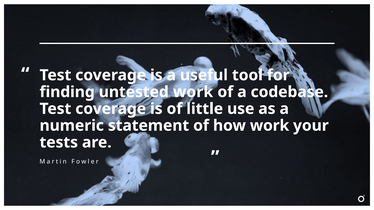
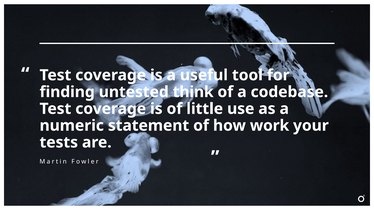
untested work: work -> think (193, 92)
